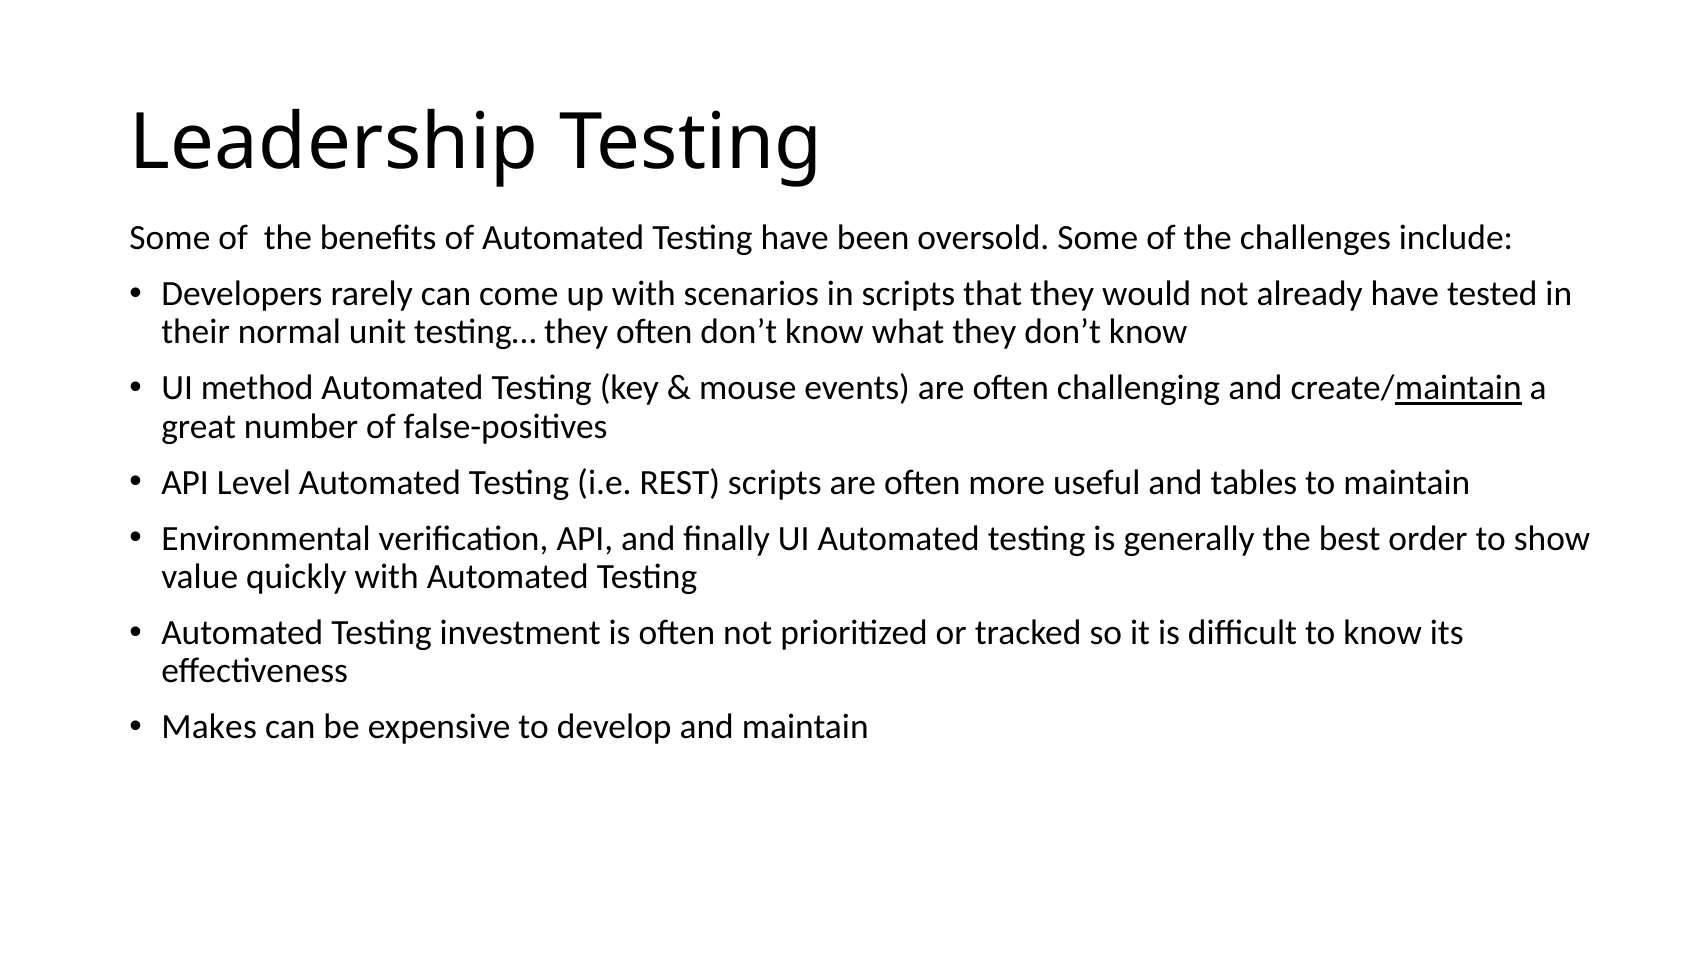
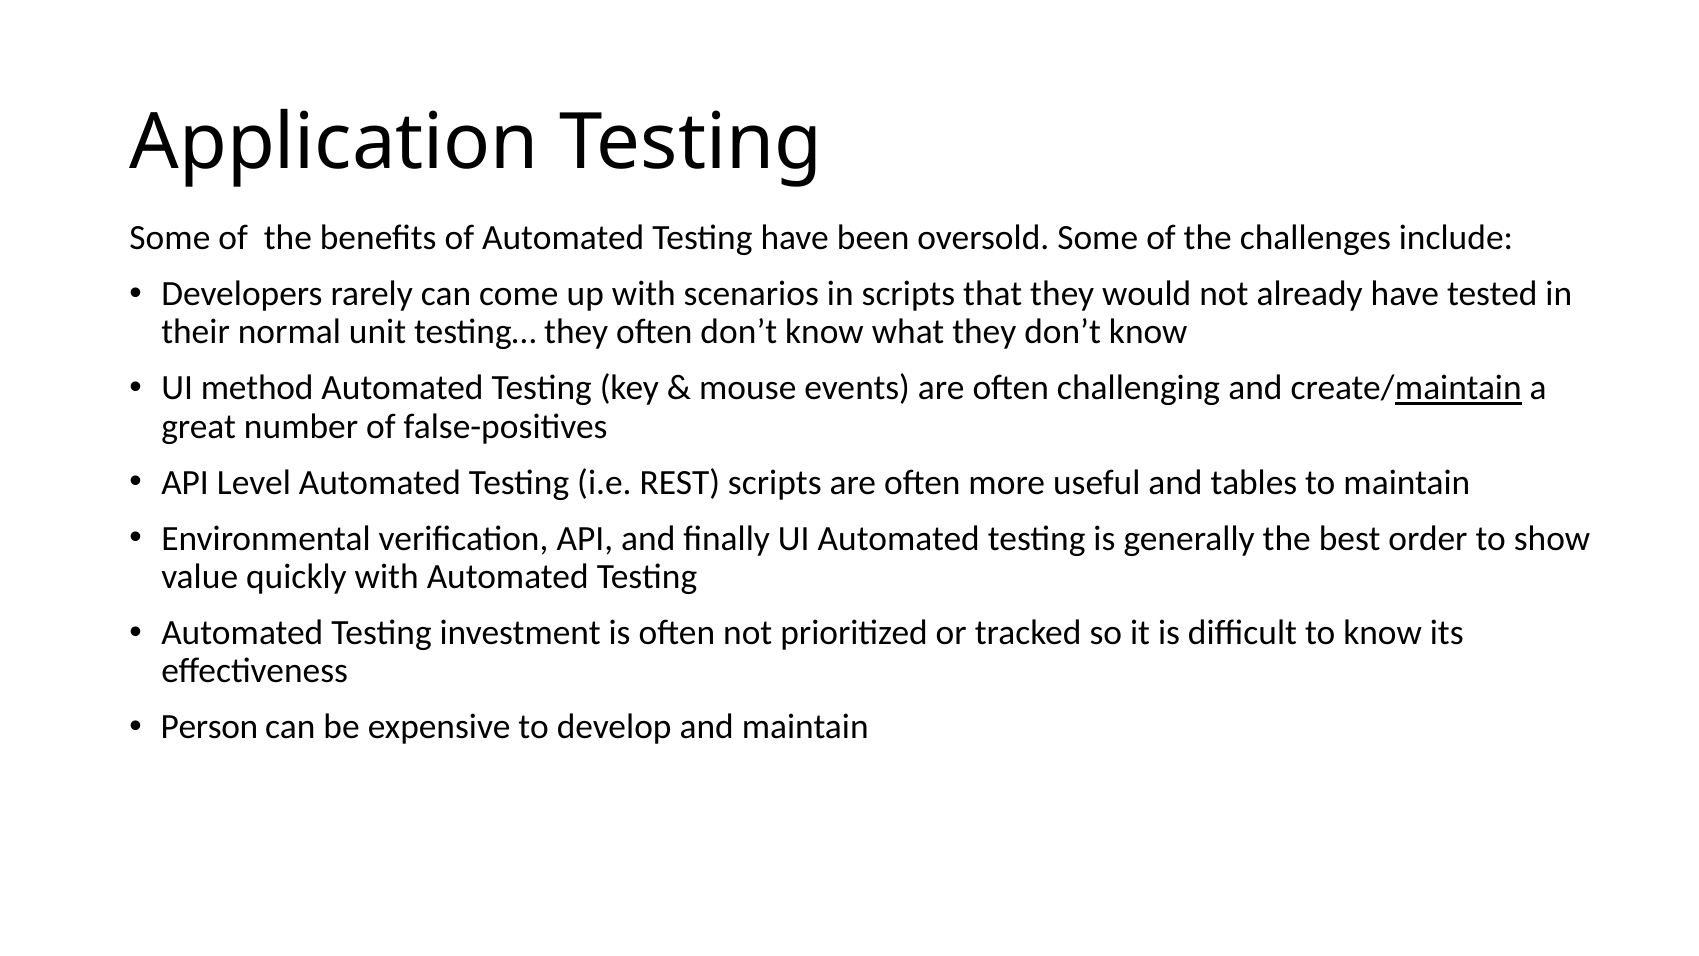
Leadership: Leadership -> Application (334, 143)
Makes: Makes -> Person (209, 727)
